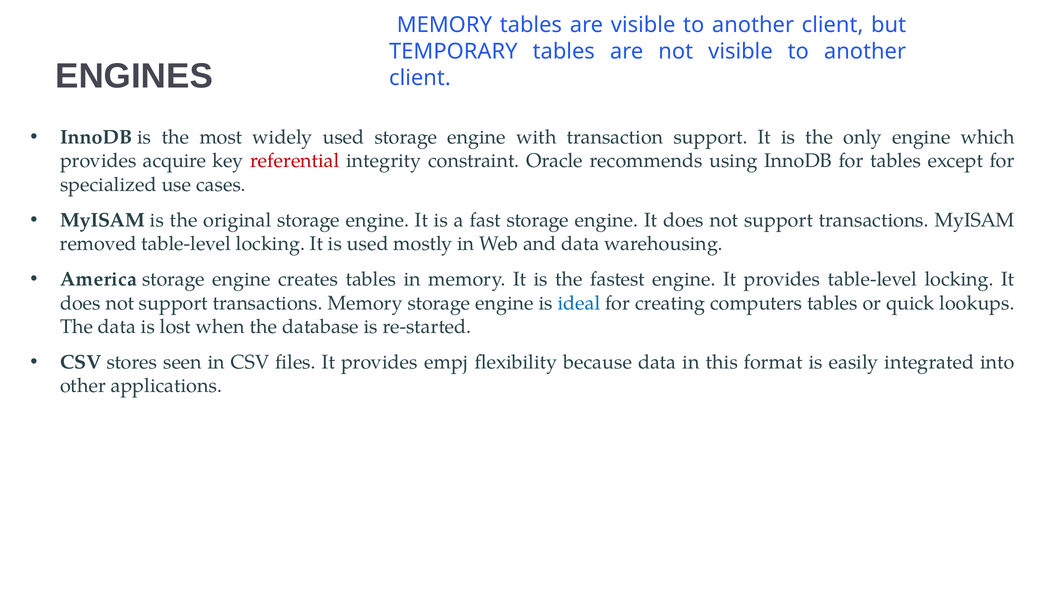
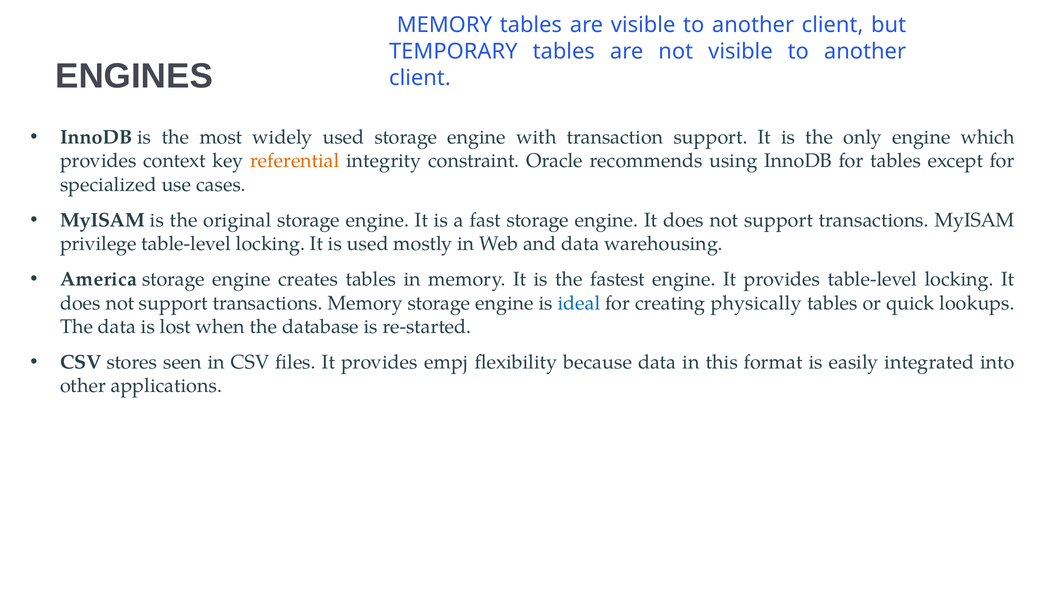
acquire: acquire -> context (175, 161)
referential colour: red -> orange (295, 161)
removed: removed -> privilege (98, 244)
computers: computers -> physically (756, 303)
